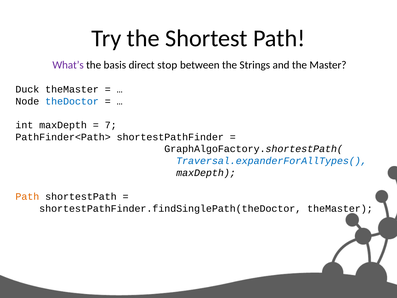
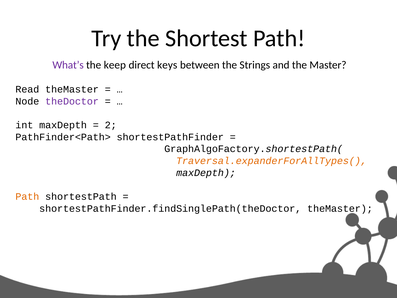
basis: basis -> keep (115, 65)
stop: stop -> keys (167, 65)
Duck: Duck -> Read (27, 89)
theDoctor colour: blue -> purple (72, 101)
7: 7 -> 2 (111, 125)
Traversal.expanderForAllTypes( colour: blue -> orange (271, 161)
